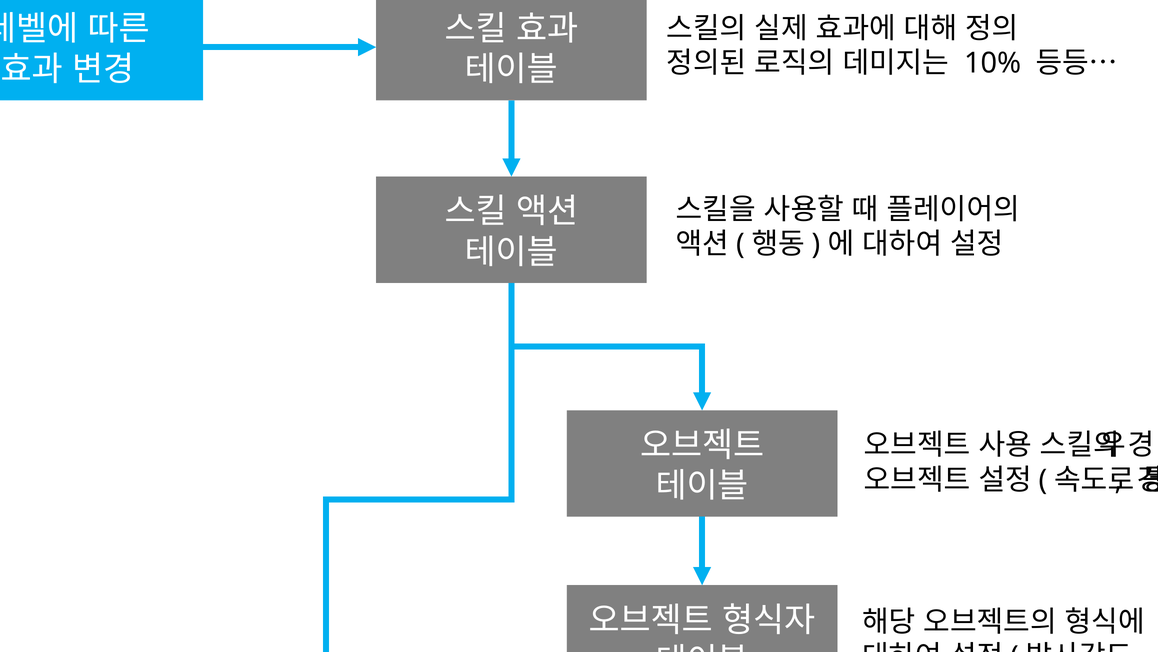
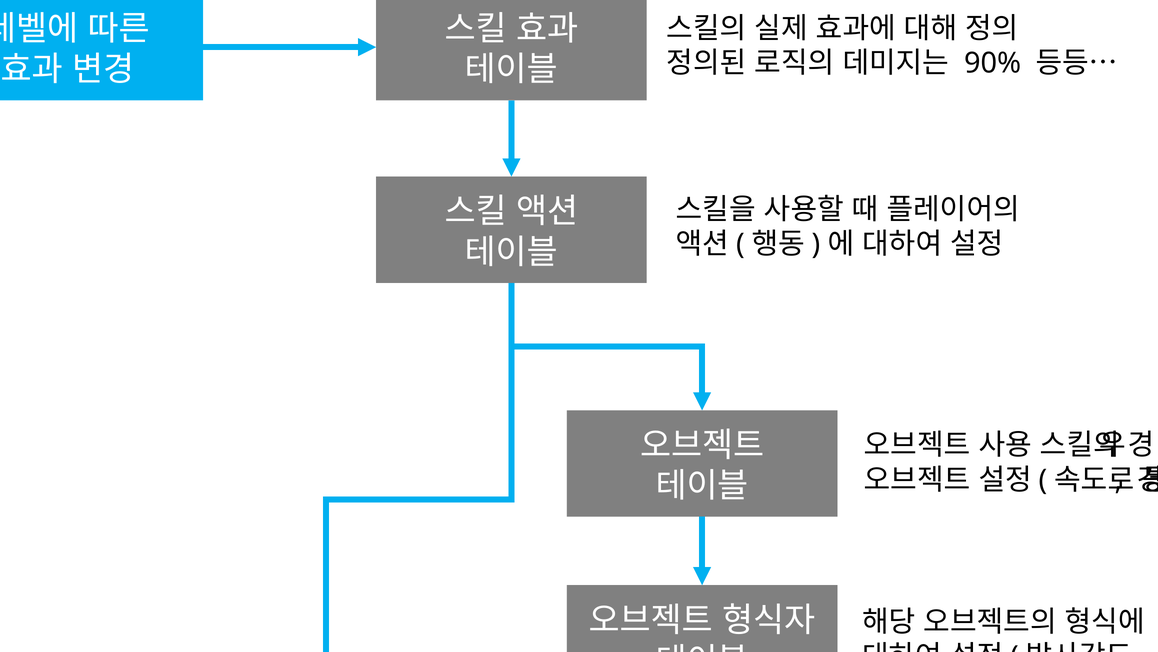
10%: 10% -> 90% (993, 63)
